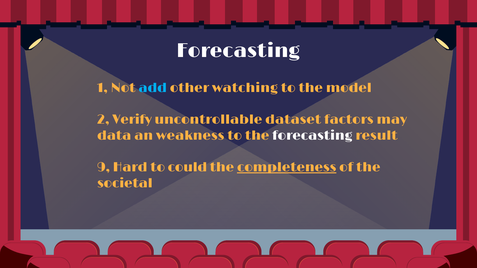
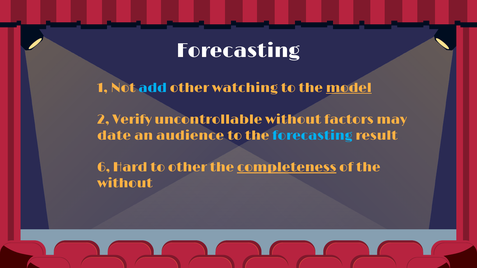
model underline: none -> present (349, 88)
uncontrollable dataset: dataset -> without (293, 120)
data: data -> date (114, 135)
weakness: weakness -> audience (190, 135)
forecasting colour: white -> light blue (312, 135)
9: 9 -> 6 (104, 167)
to could: could -> other (187, 167)
societal: societal -> without (125, 183)
